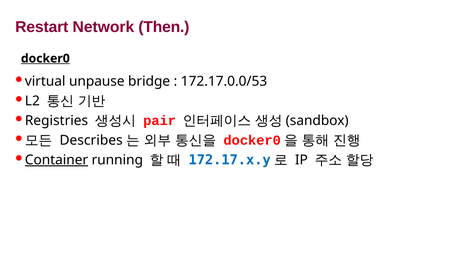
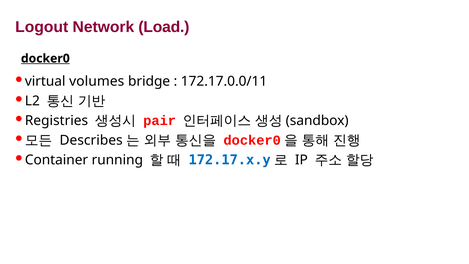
Restart: Restart -> Logout (42, 27)
Then: Then -> Load (164, 27)
unpause: unpause -> volumes (97, 81)
172.17.0.0/53: 172.17.0.0/53 -> 172.17.0.0/11 (224, 81)
Container underline: present -> none (56, 160)
